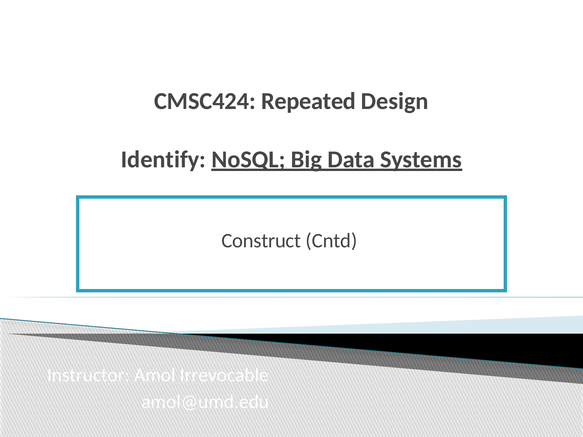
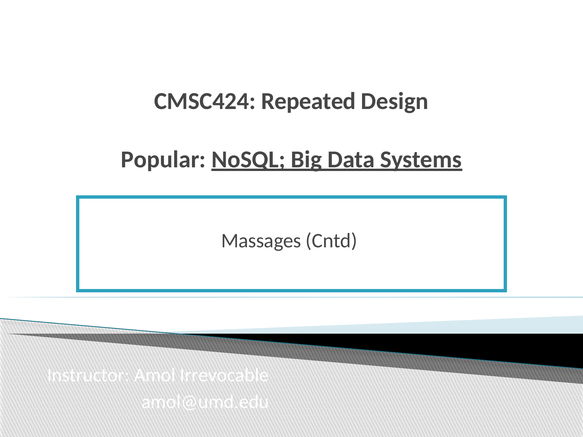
Identify: Identify -> Popular (163, 159)
Construct: Construct -> Massages (261, 241)
